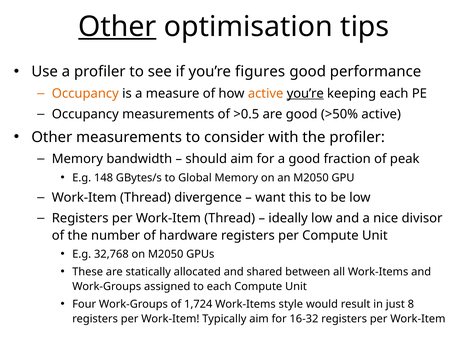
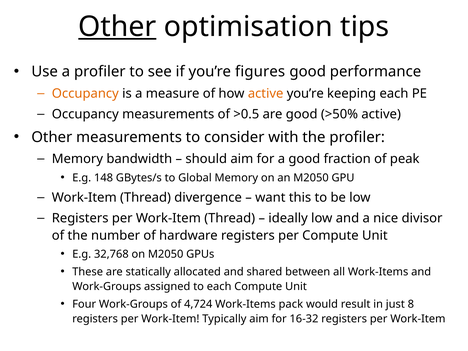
you’re underline: present -> none (305, 93)
1,724: 1,724 -> 4,724 (198, 304)
style: style -> pack (291, 304)
